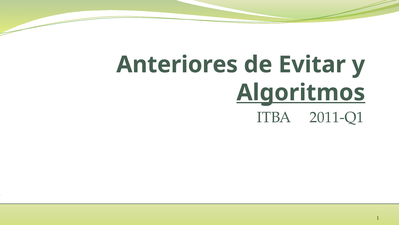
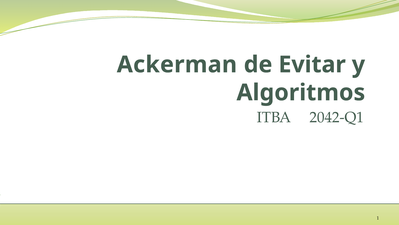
Anteriores: Anteriores -> Ackerman (177, 64)
Algoritmos underline: present -> none (301, 92)
2011-Q1: 2011-Q1 -> 2042-Q1 (337, 117)
